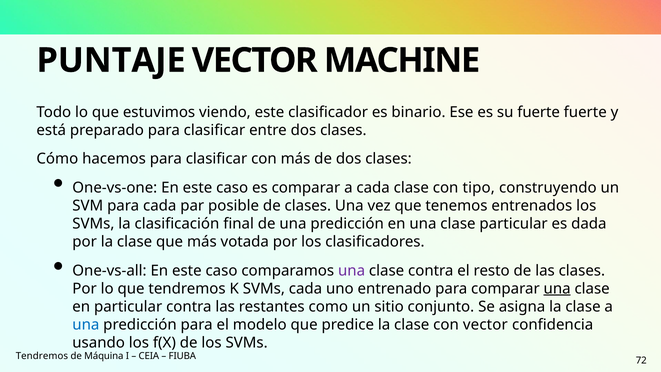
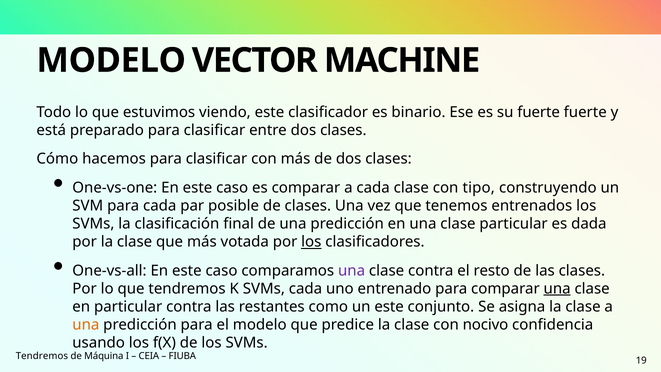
PUNTAJE: PUNTAJE -> MODELO (111, 60)
los underline: none -> present (311, 242)
un sitio: sitio -> este (389, 307)
una colour: blue -> orange (86, 325)
con vector: vector -> nocivo (486, 325)
72: 72 -> 19 (641, 360)
